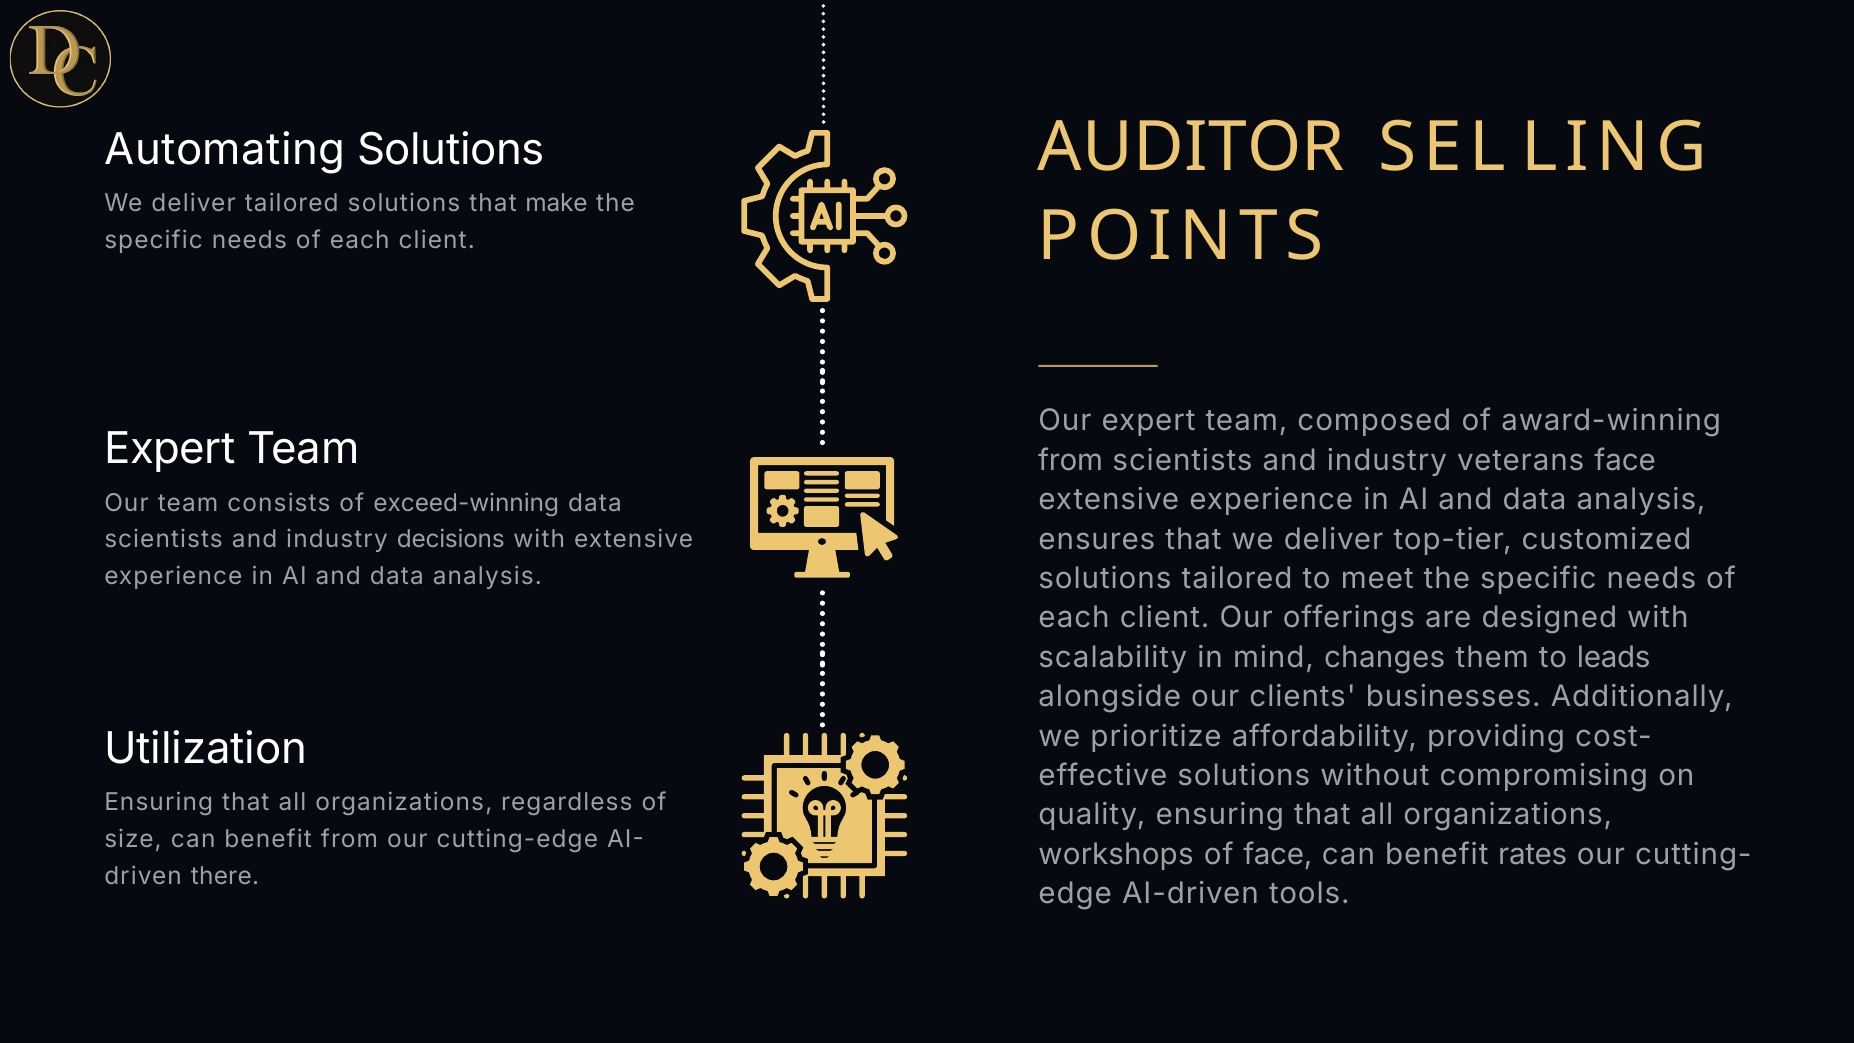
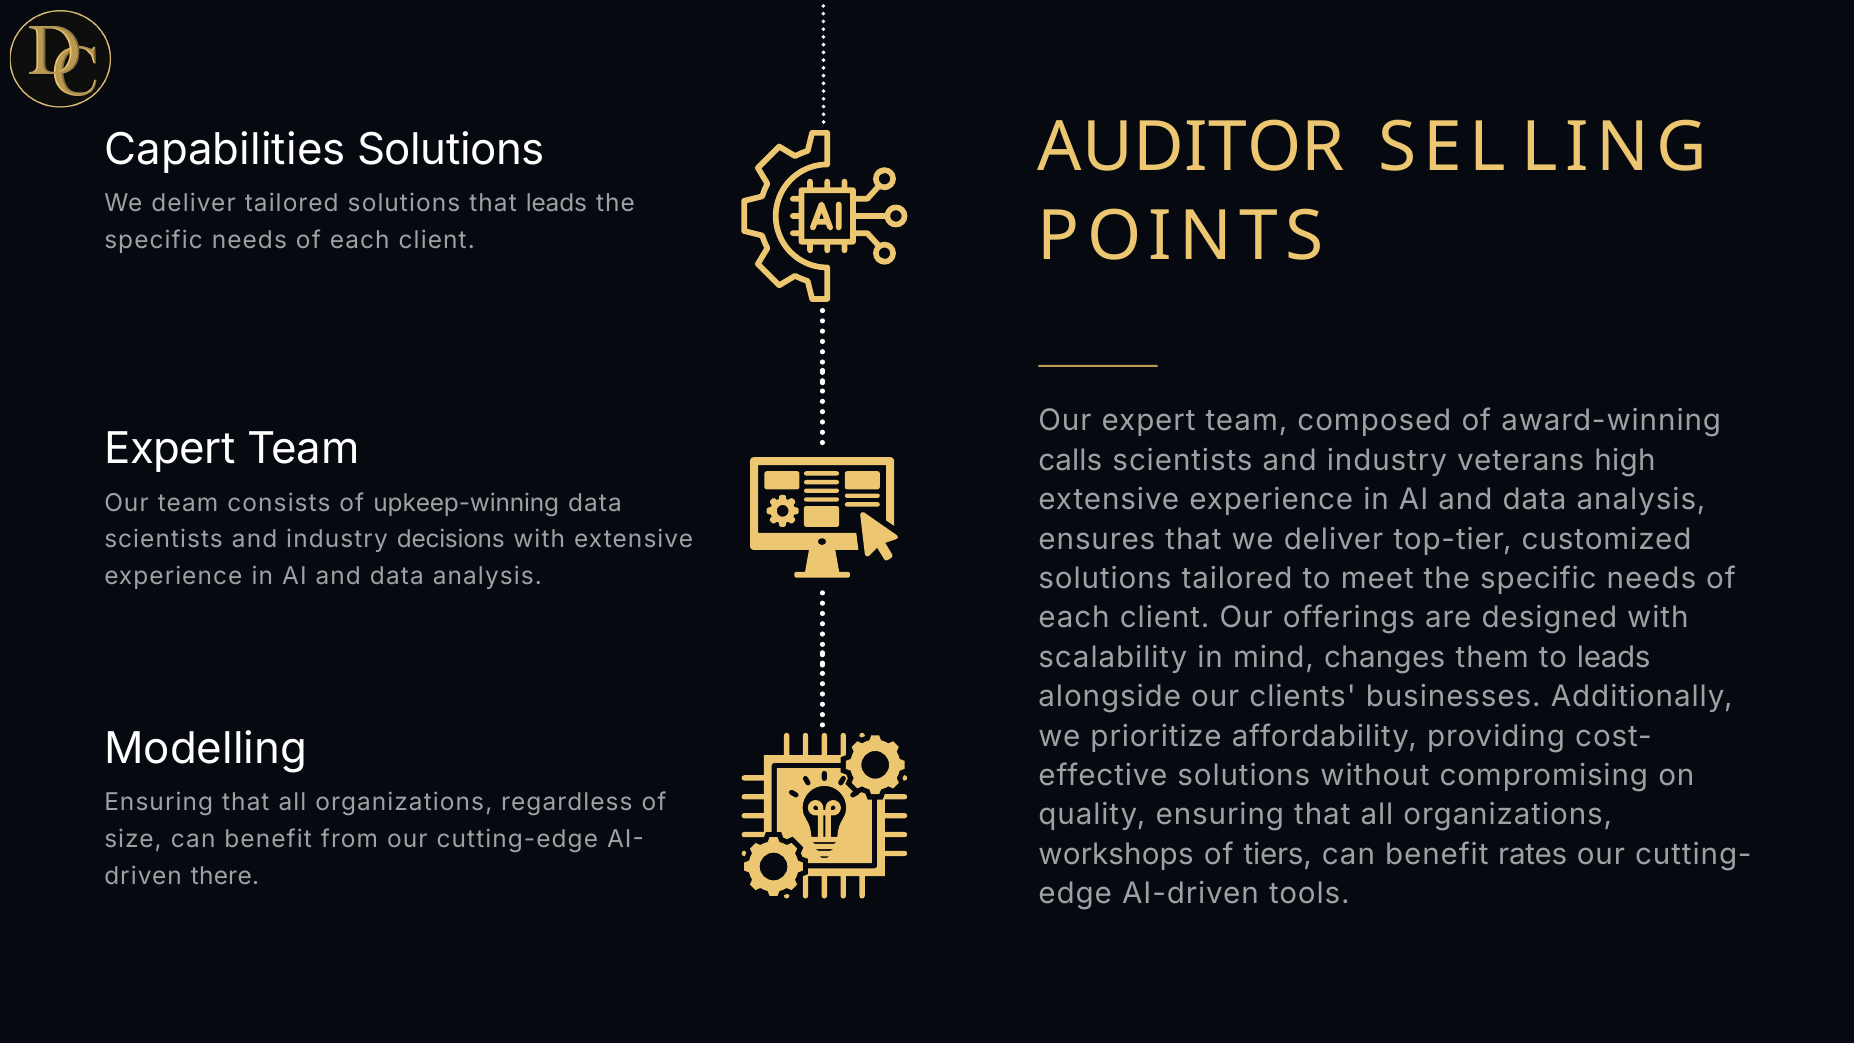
Automating: Automating -> Capabilities (225, 150)
that make: make -> leads (556, 203)
from: from -> calls (1070, 461)
veterans face: face -> high (1625, 461)
exceed-winning: exceed-winning -> upkeep-winning (466, 503)
Utilization: Utilization -> Modelling (206, 749)
of face: face -> tiers (1278, 854)
